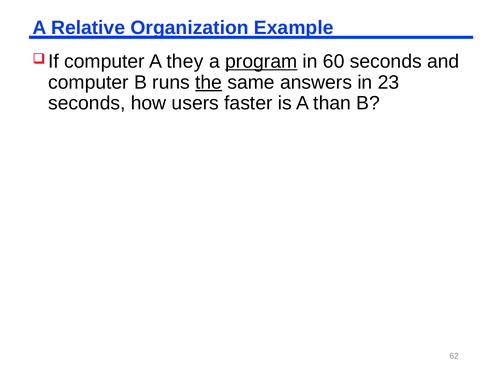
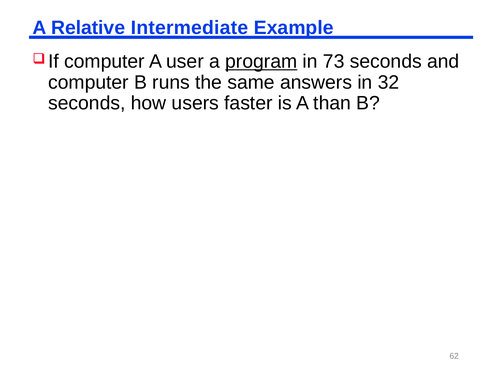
Organization: Organization -> Intermediate (189, 28)
they: they -> user (185, 62)
60: 60 -> 73 (334, 62)
the underline: present -> none (209, 82)
23: 23 -> 32 (389, 82)
